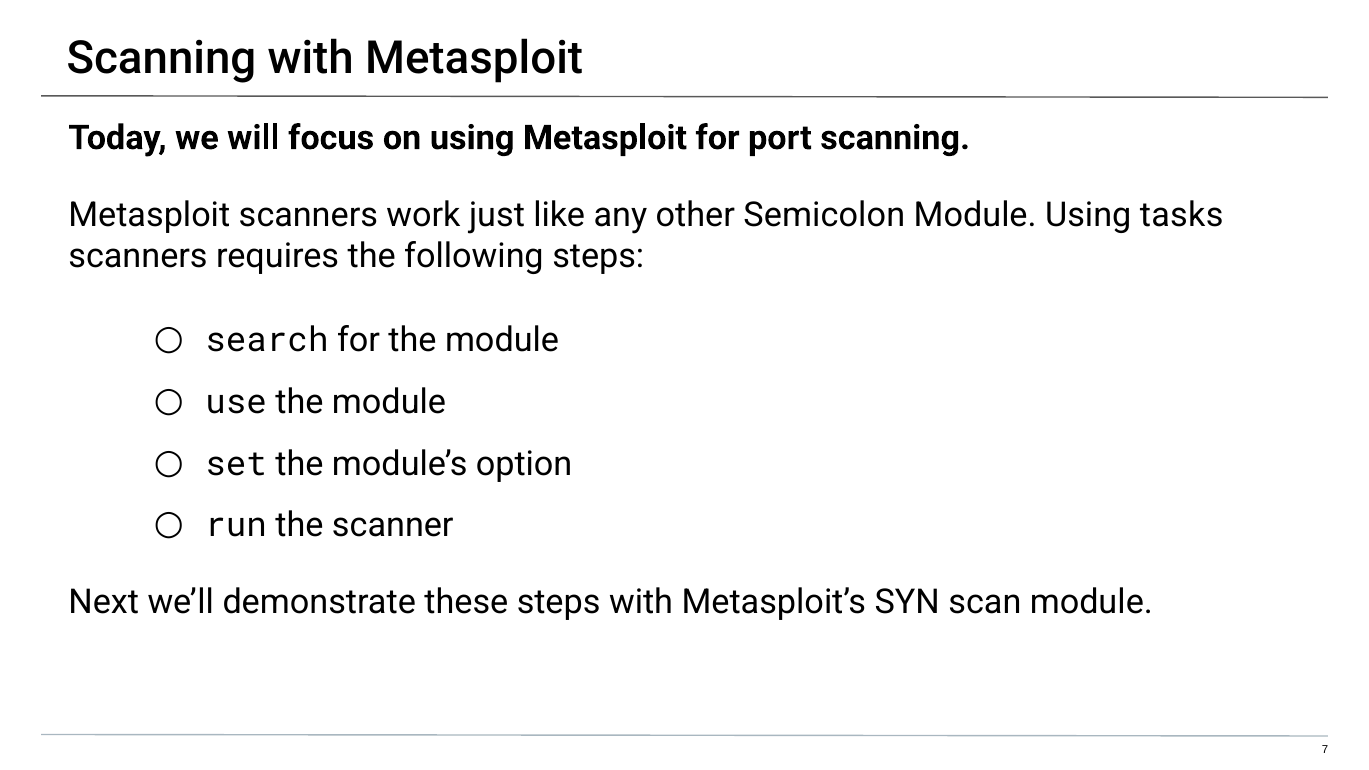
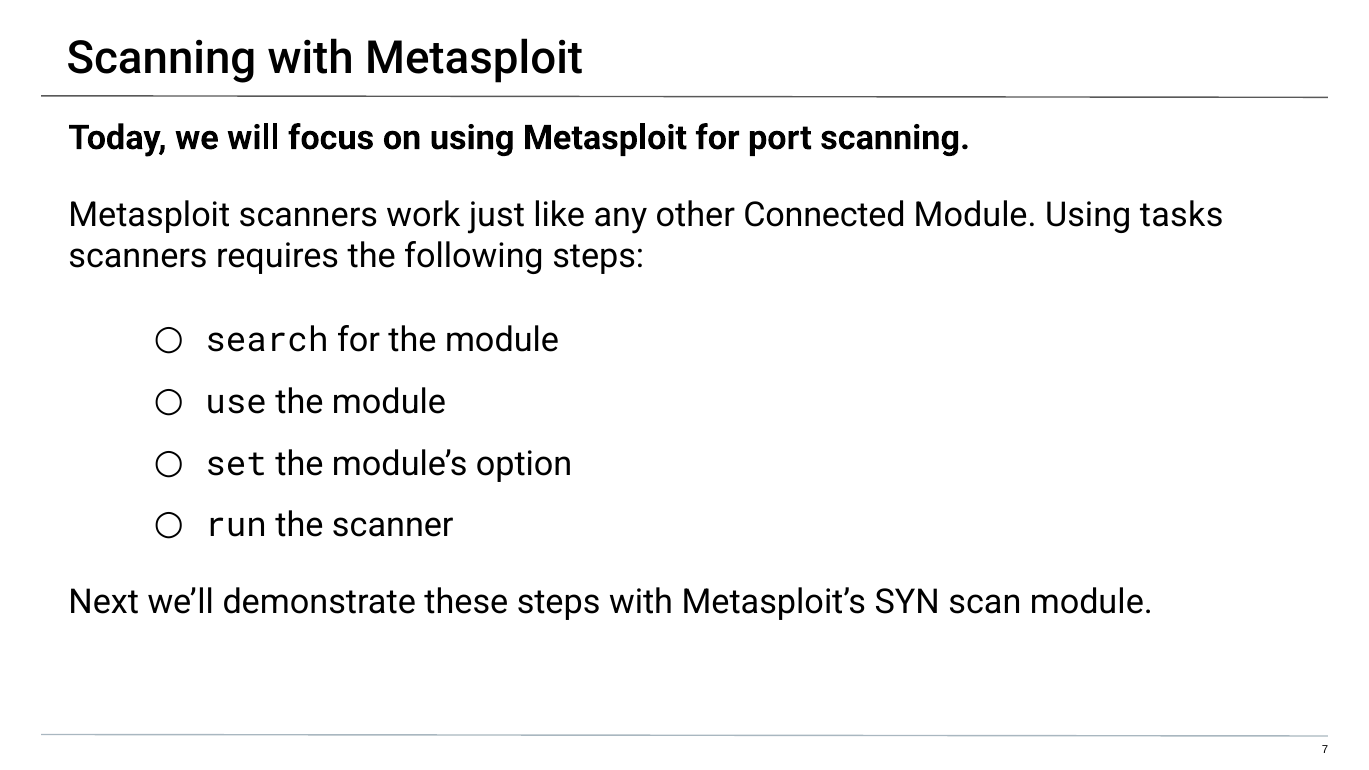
Semicolon: Semicolon -> Connected (825, 215)
